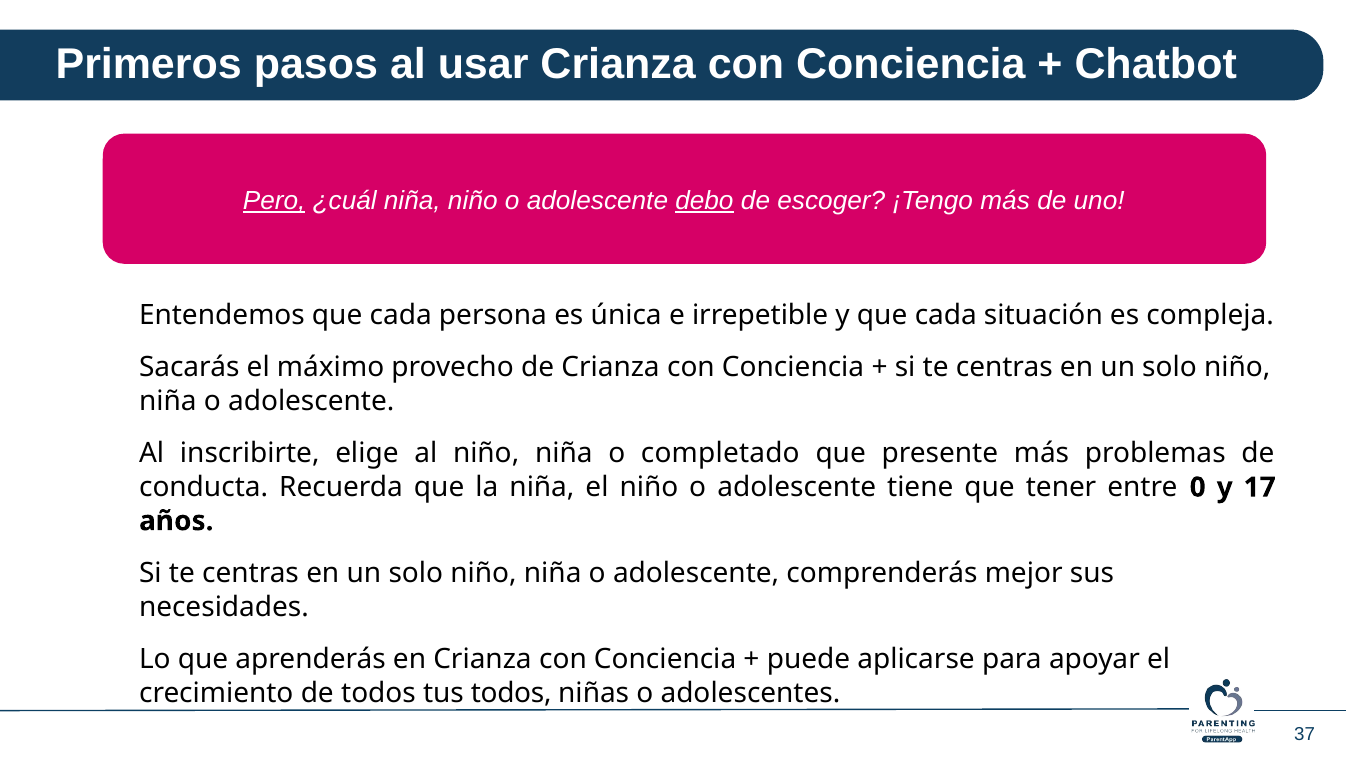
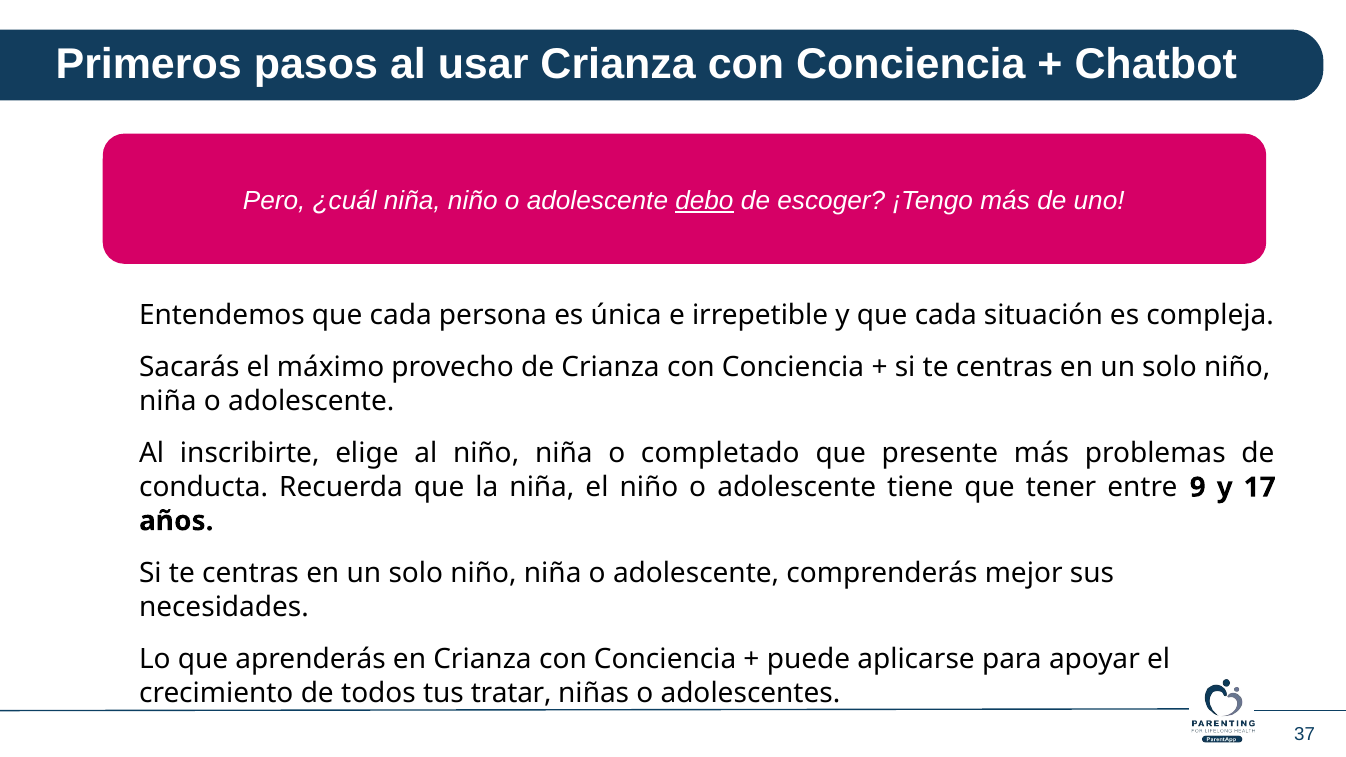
Pero underline: present -> none (274, 201)
0: 0 -> 9 (1198, 487)
tus todos: todos -> tratar (511, 693)
